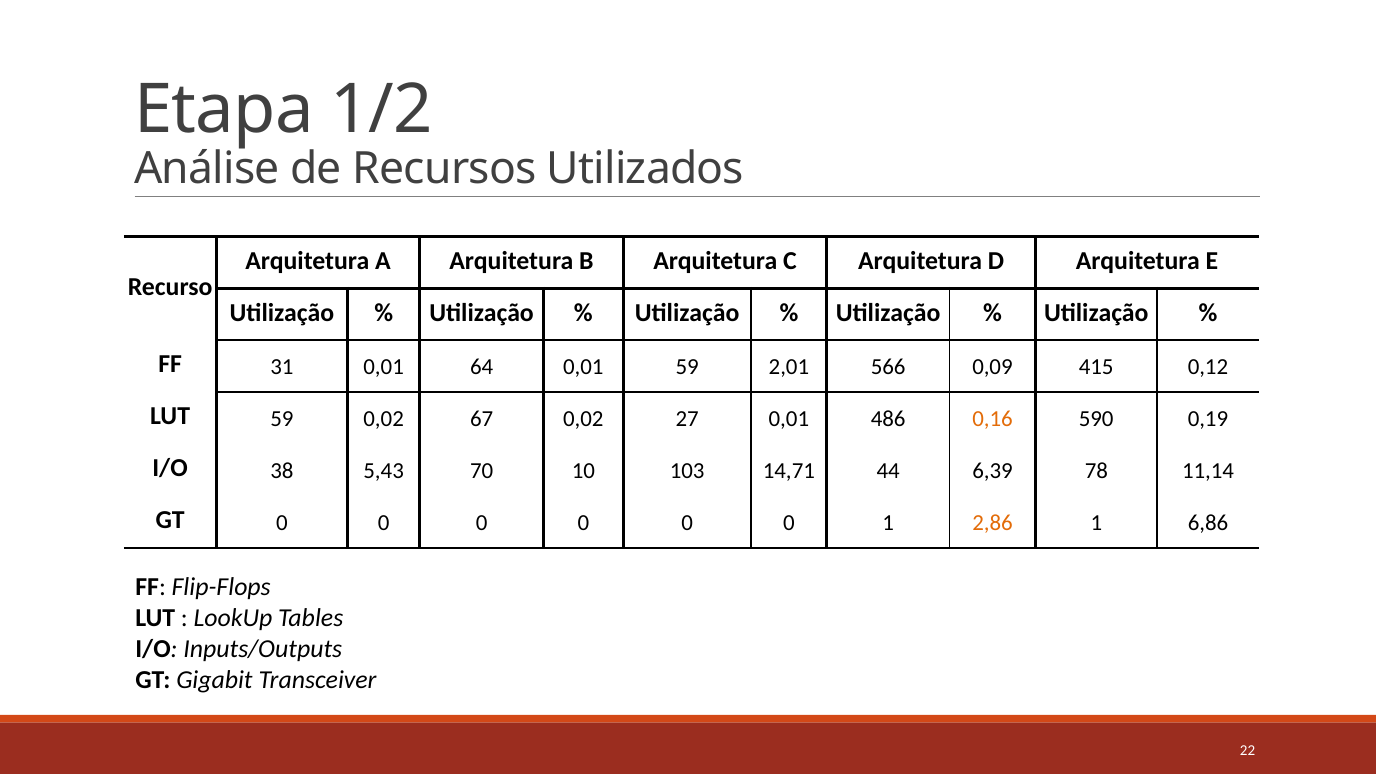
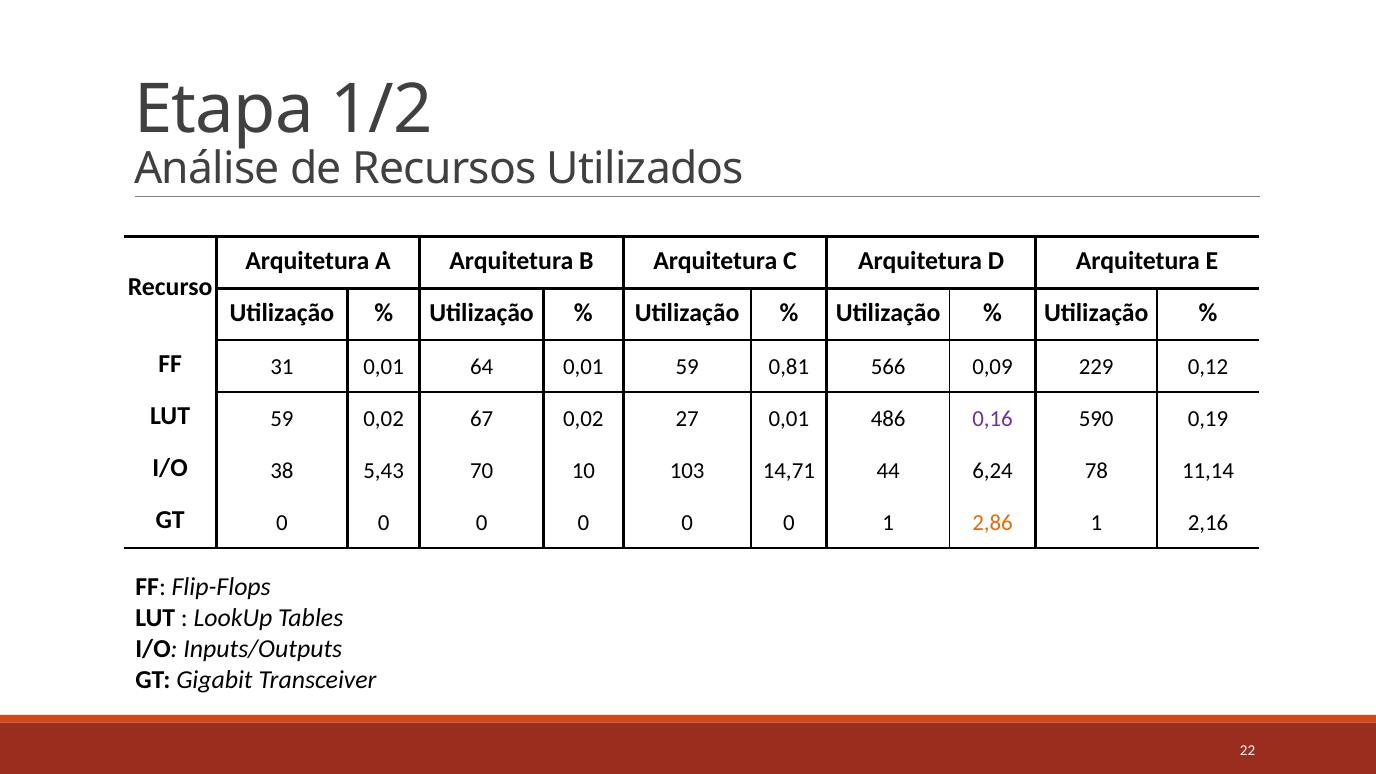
2,01: 2,01 -> 0,81 (789, 367)
415: 415 -> 229 (1096, 367)
0,16 colour: orange -> purple (992, 419)
6,39: 6,39 -> 6,24 (992, 471)
6,86: 6,86 -> 2,16 (1208, 523)
